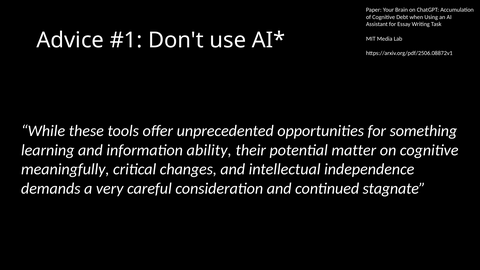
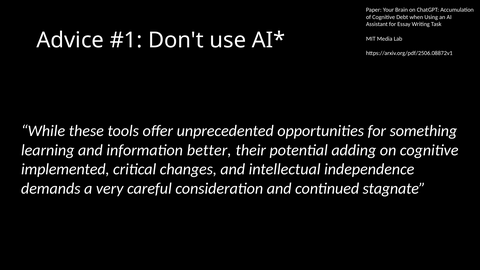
ability: ability -> better (209, 150)
matter: matter -> adding (354, 150)
meaningfully: meaningfully -> implemented (65, 169)
